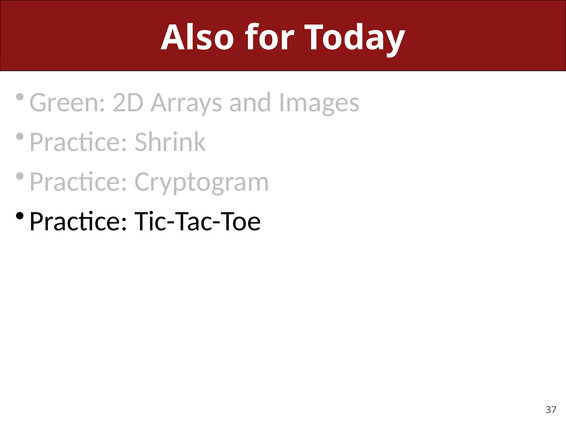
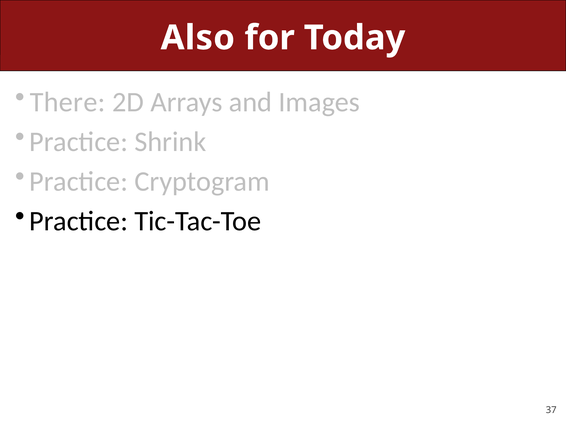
Green: Green -> There (67, 102)
